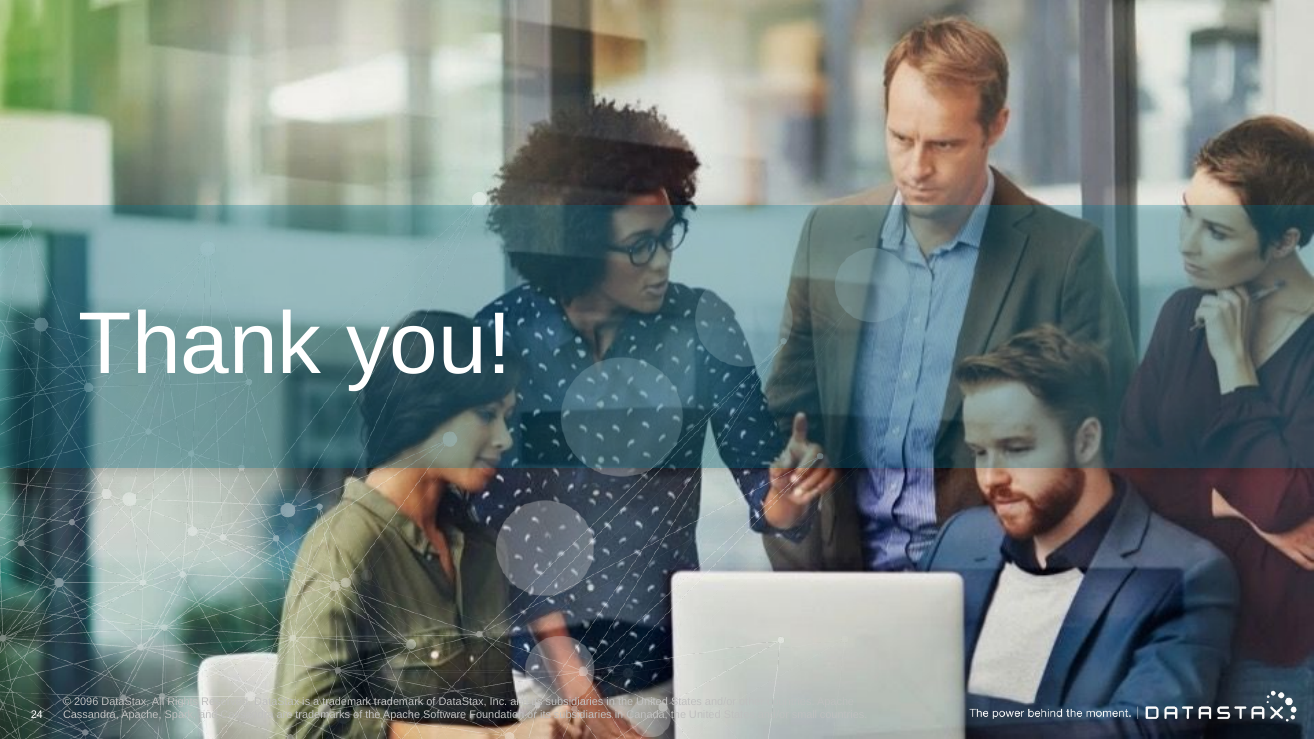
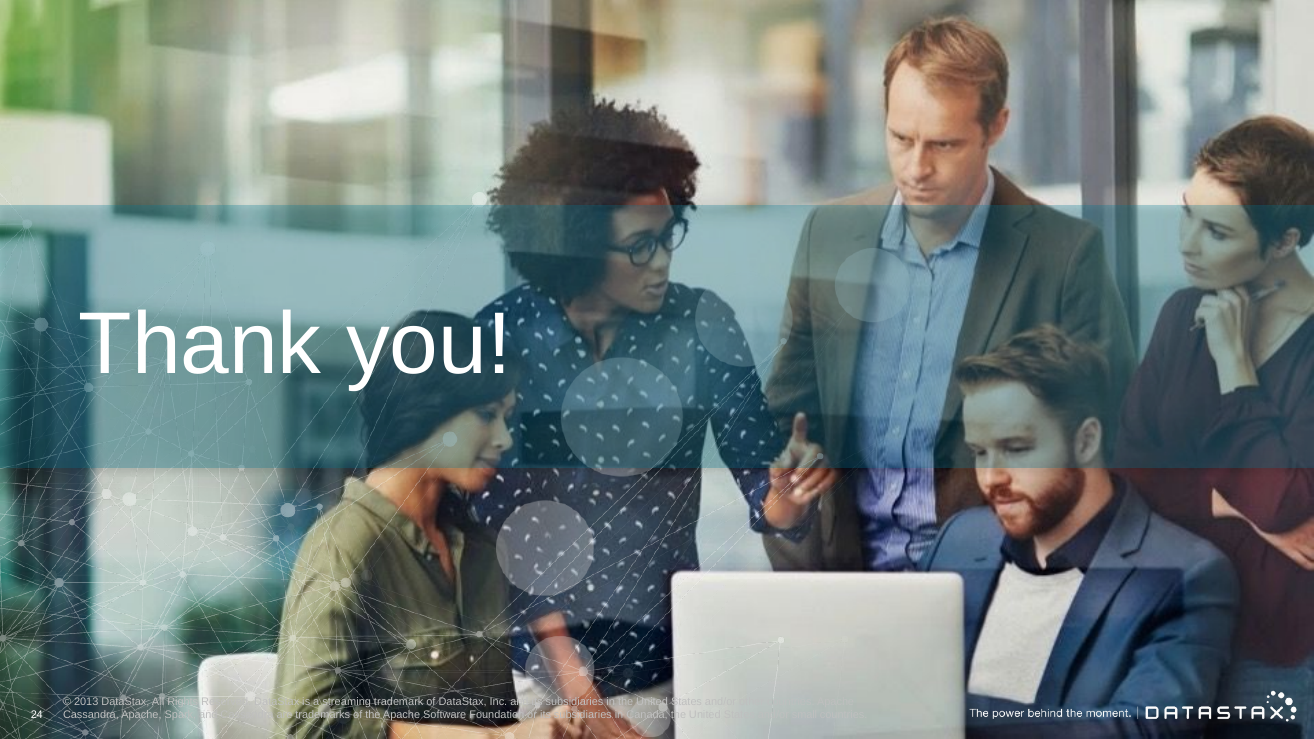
2096: 2096 -> 2013 (86, 702)
a trademark: trademark -> streaming (347, 702)
